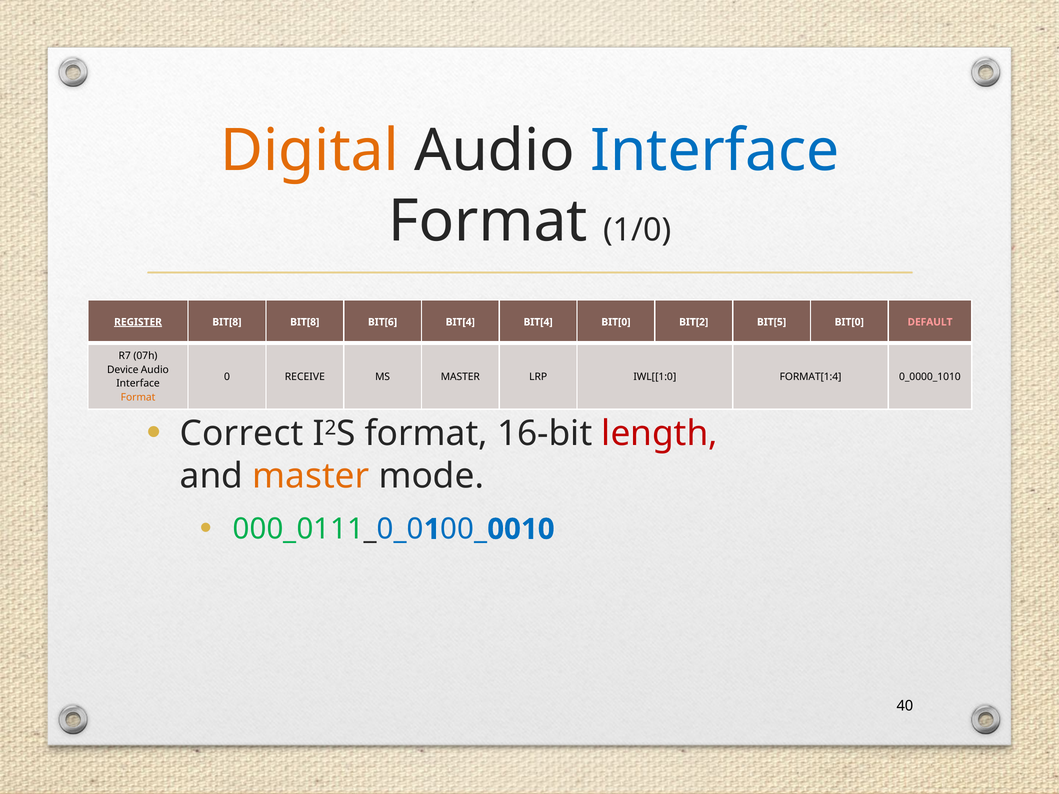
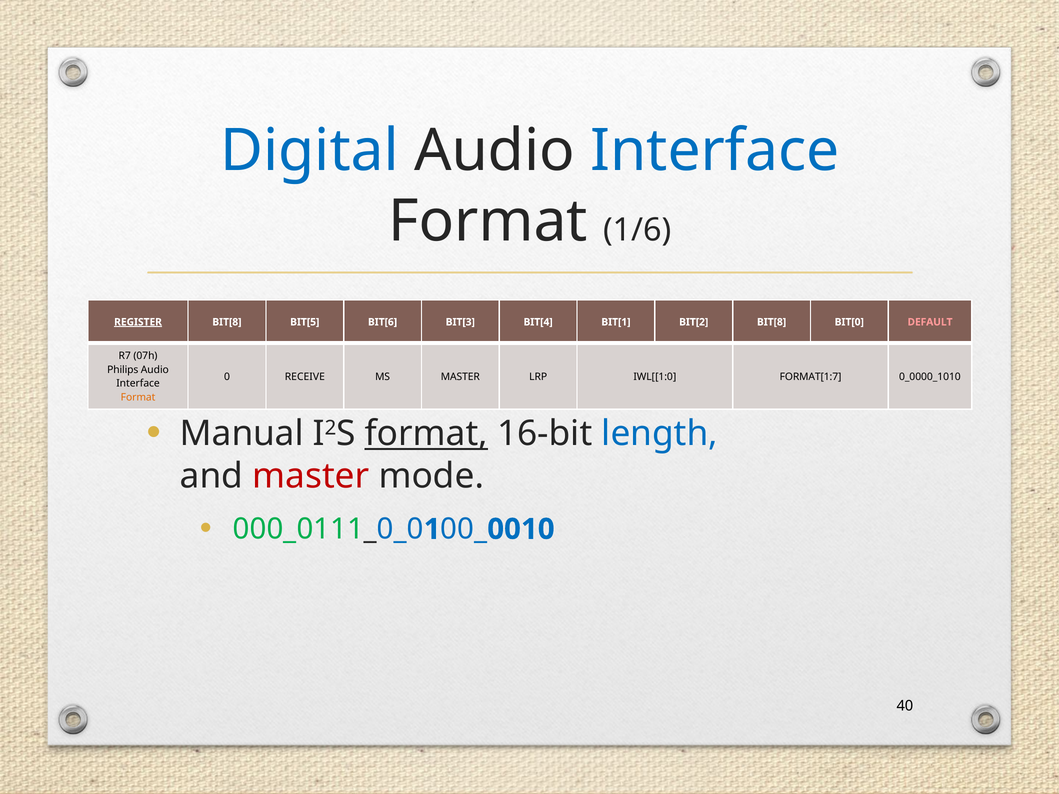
Digital colour: orange -> blue (310, 151)
1/0: 1/0 -> 1/6 (637, 230)
BIT[8 BIT[8: BIT[8 -> BIT[5 (305, 322)
BIT[6 BIT[4: BIT[4 -> BIT[3 (460, 322)
BIT[4 BIT[0: BIT[0 -> BIT[1 (616, 322)
BIT[2 BIT[5: BIT[5 -> BIT[8 (772, 322)
Device: Device -> Philips (123, 370)
FORMAT[1:4: FORMAT[1:4 -> FORMAT[1:7 (811, 377)
Correct: Correct -> Manual (242, 434)
format underline: none -> present (426, 434)
length colour: red -> blue (660, 434)
master colour: orange -> red (311, 476)
